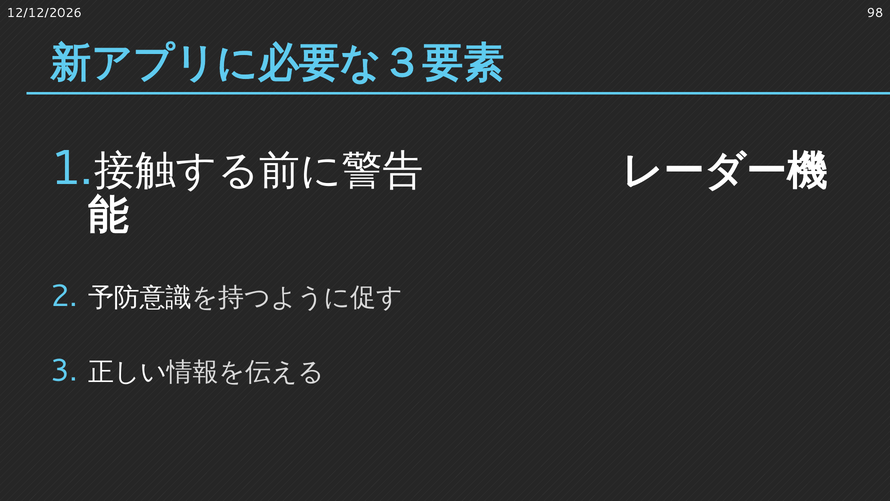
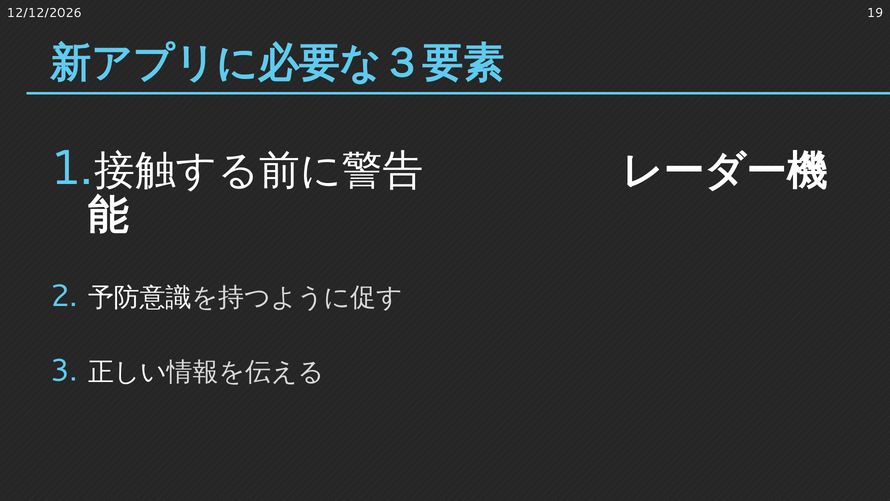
98: 98 -> 19 (875, 13)
